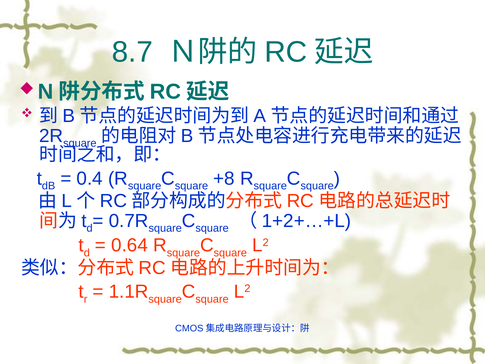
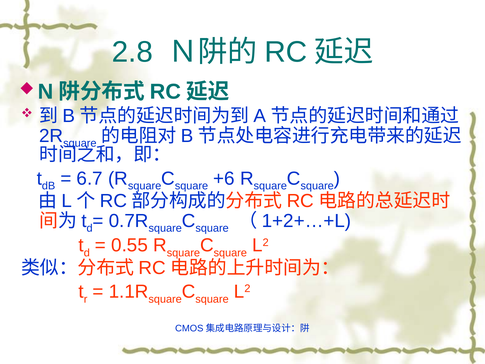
8.7: 8.7 -> 2.8 (132, 52)
0.4: 0.4 -> 6.7 (90, 178)
+8: +8 -> +6 (224, 178)
0.64: 0.64 -> 0.55 (130, 245)
